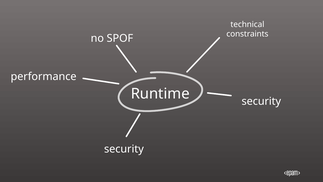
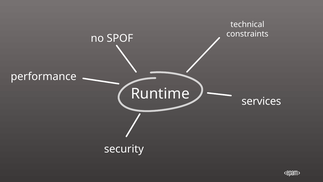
security: security -> services (261, 101)
